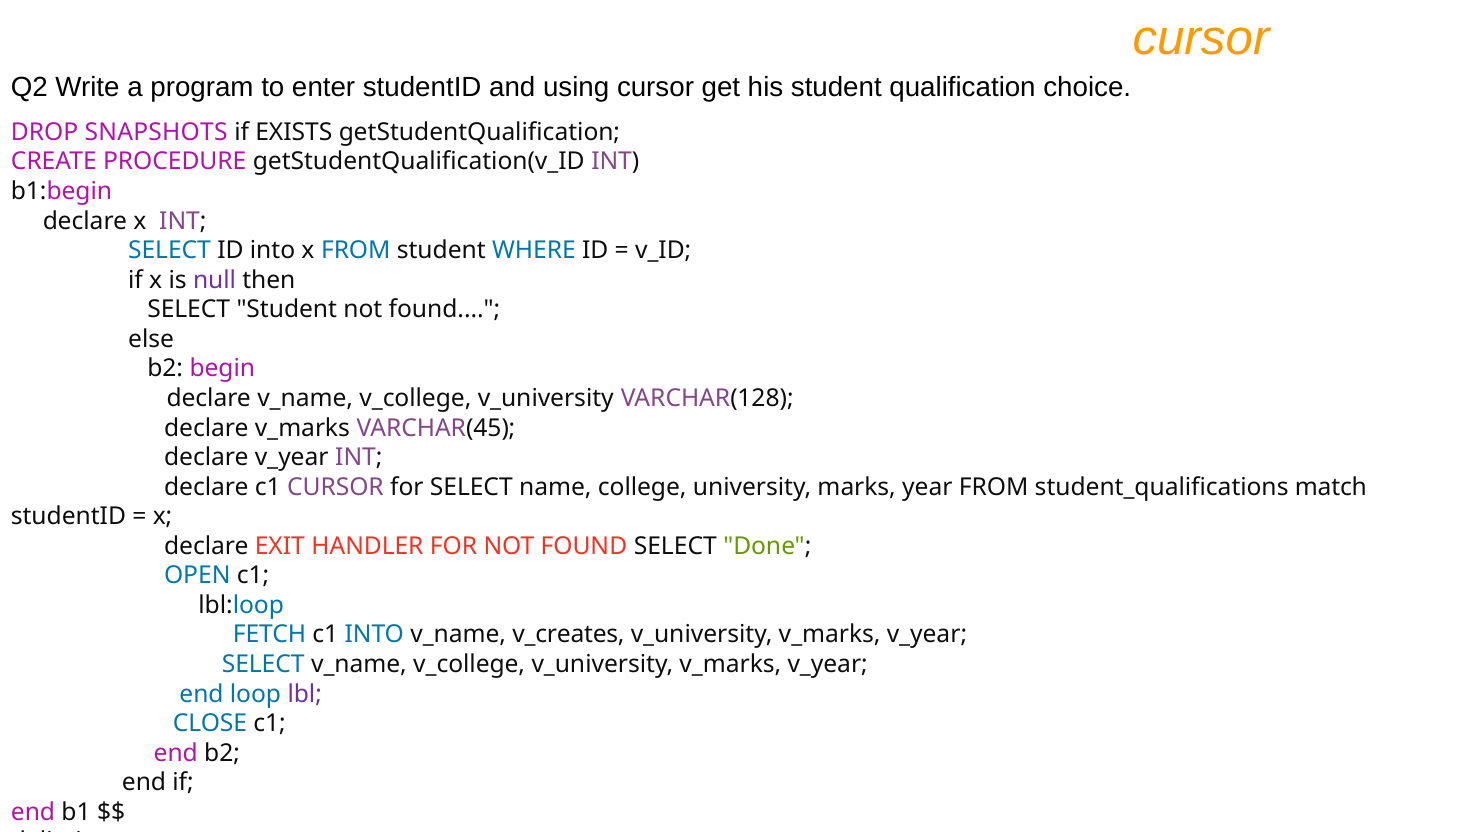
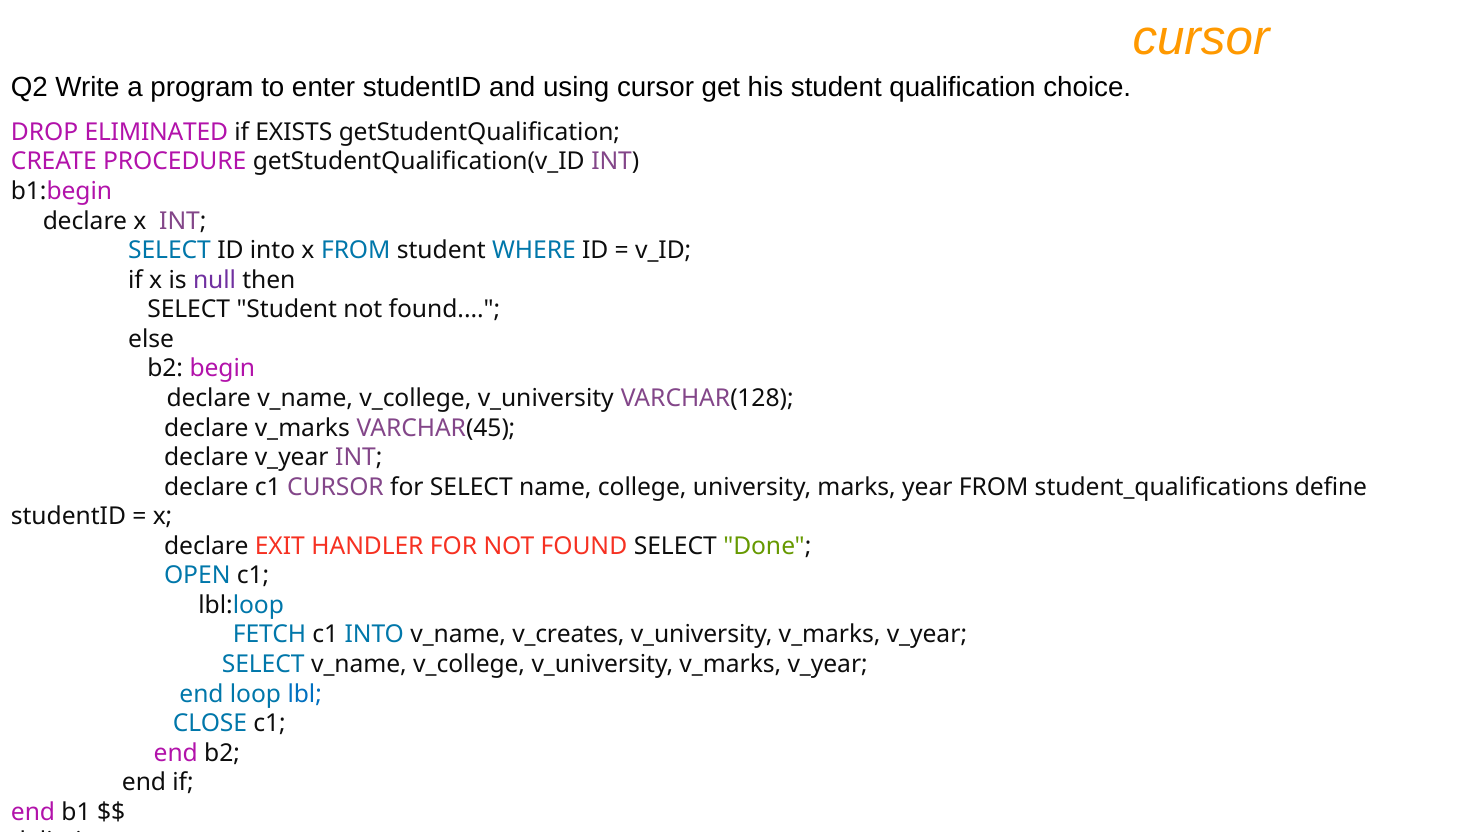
SNAPSHOTS: SNAPSHOTS -> ELIMINATED (156, 132)
match: match -> define (1331, 487)
lbl colour: purple -> blue (305, 694)
